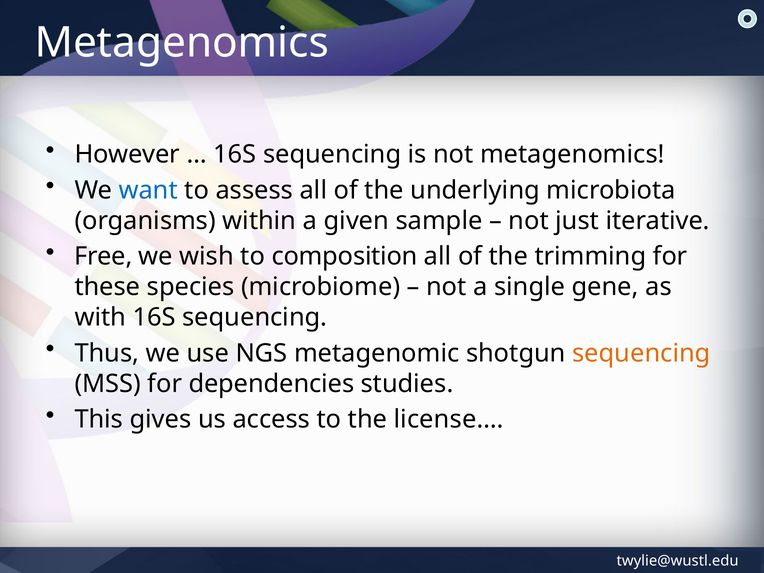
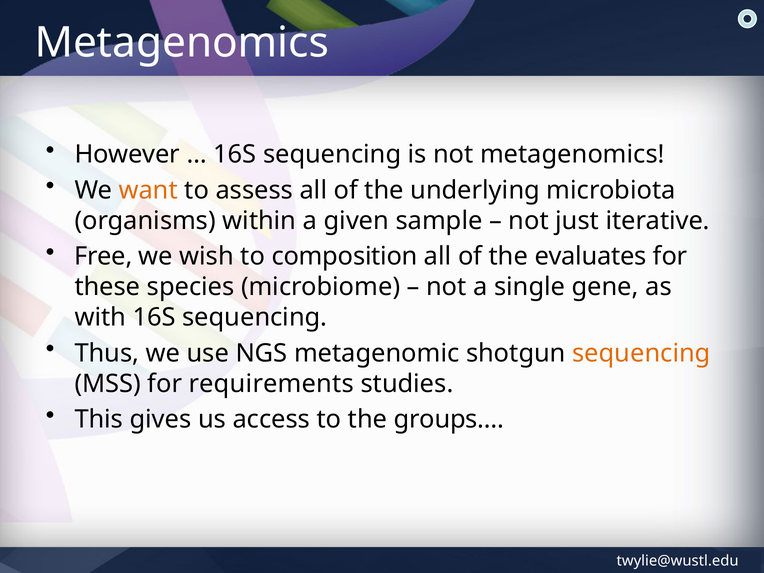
want colour: blue -> orange (148, 190)
trimming: trimming -> evaluates (591, 256)
dependencies: dependencies -> requirements (271, 384)
license…: license… -> groups… (449, 419)
